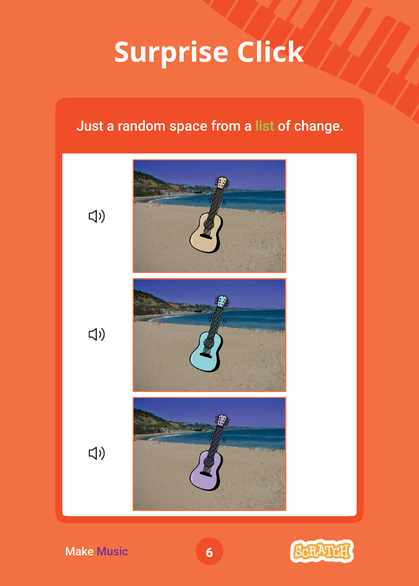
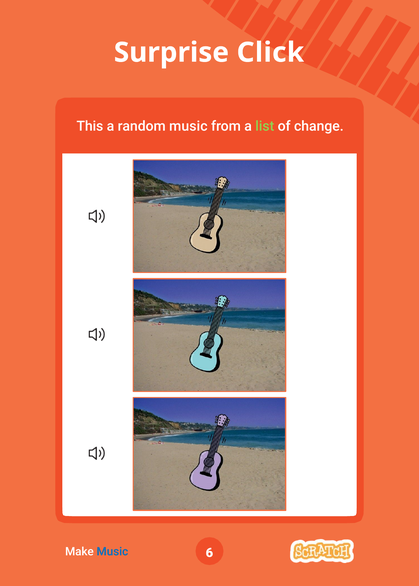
Just: Just -> This (90, 126)
random space: space -> music (188, 126)
Music colour: purple -> blue (112, 552)
